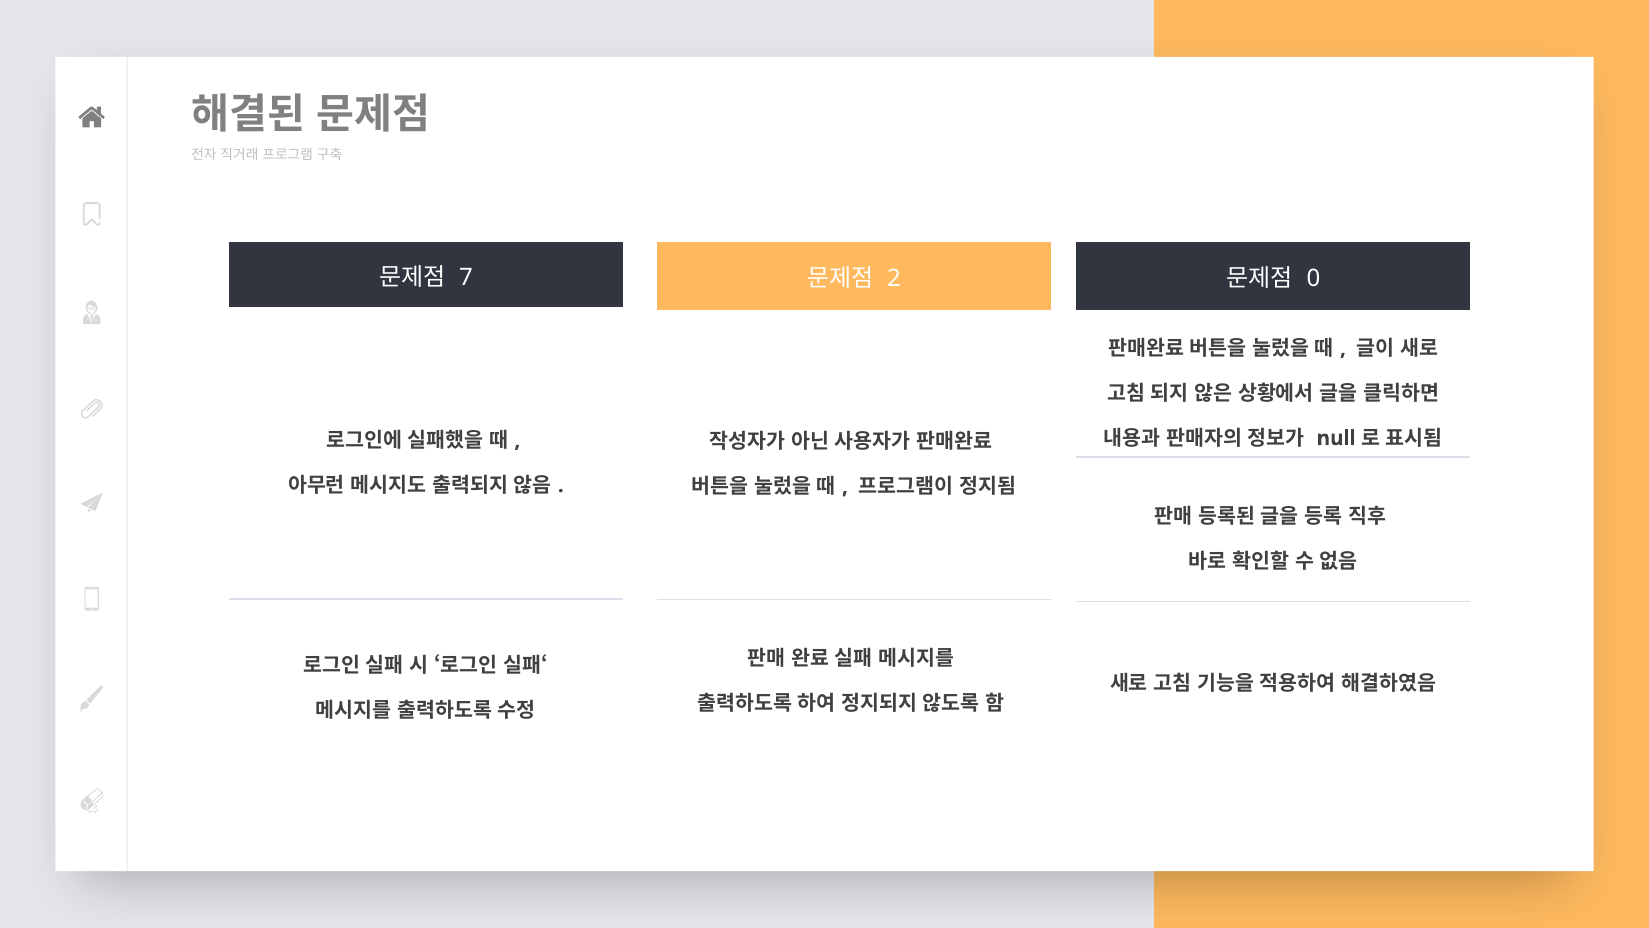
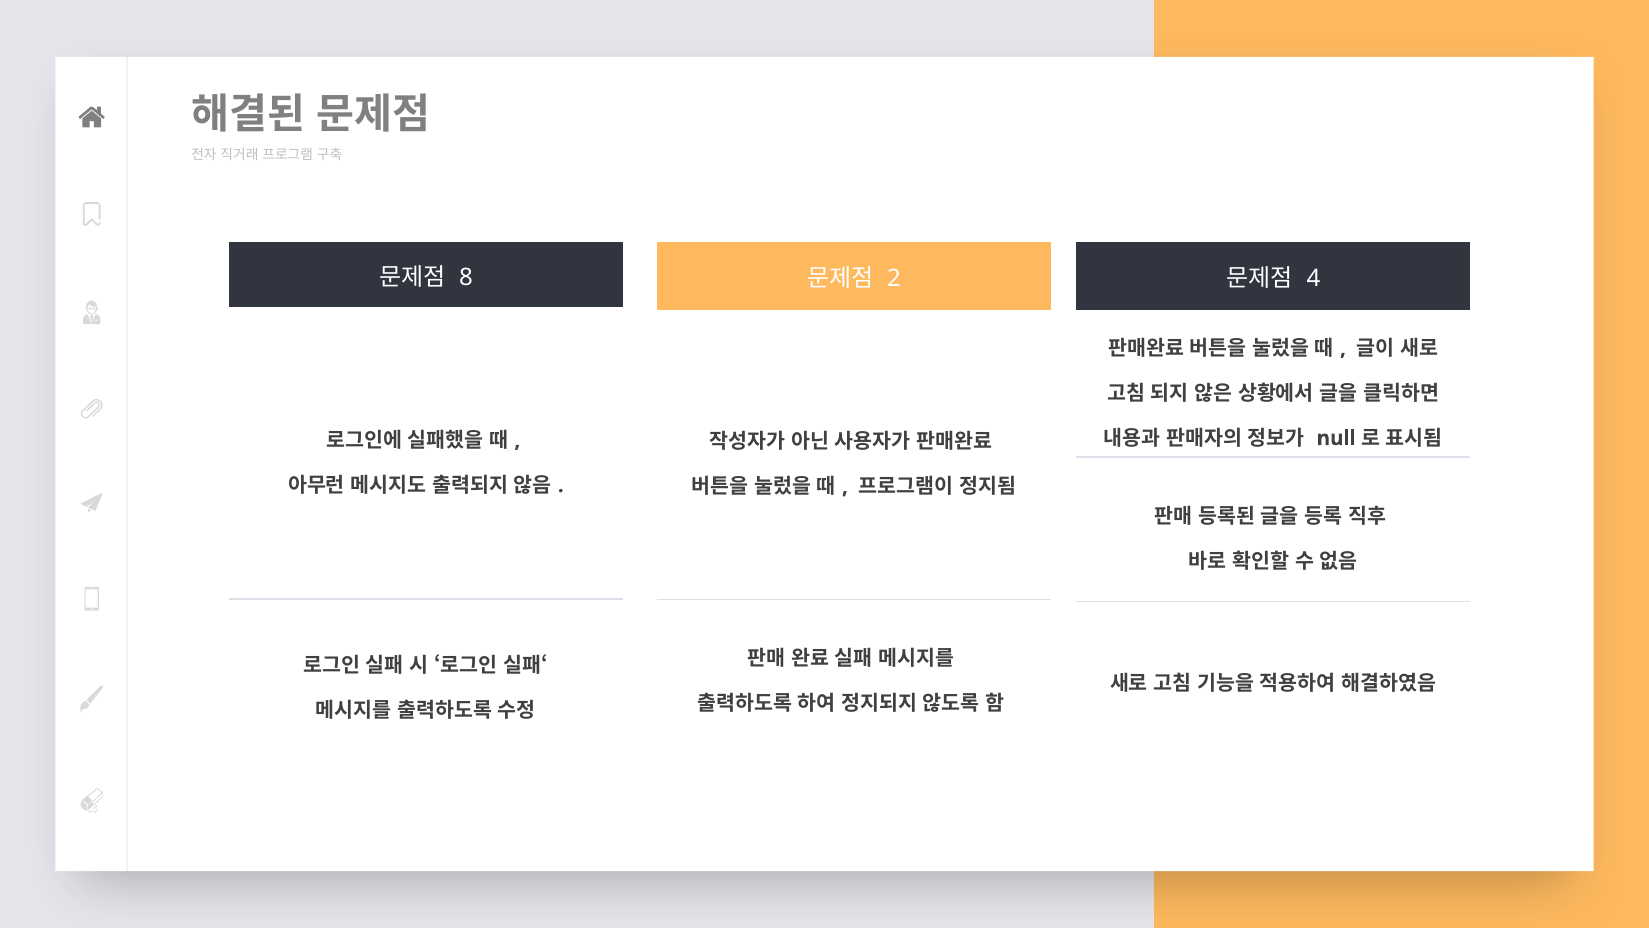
7: 7 -> 8 (466, 277)
0: 0 -> 4 (1313, 279)
